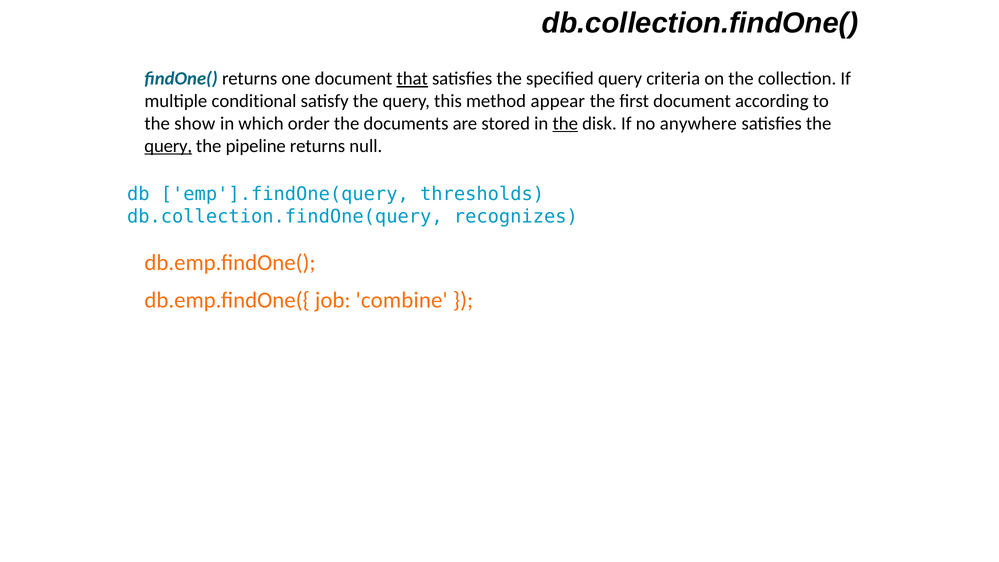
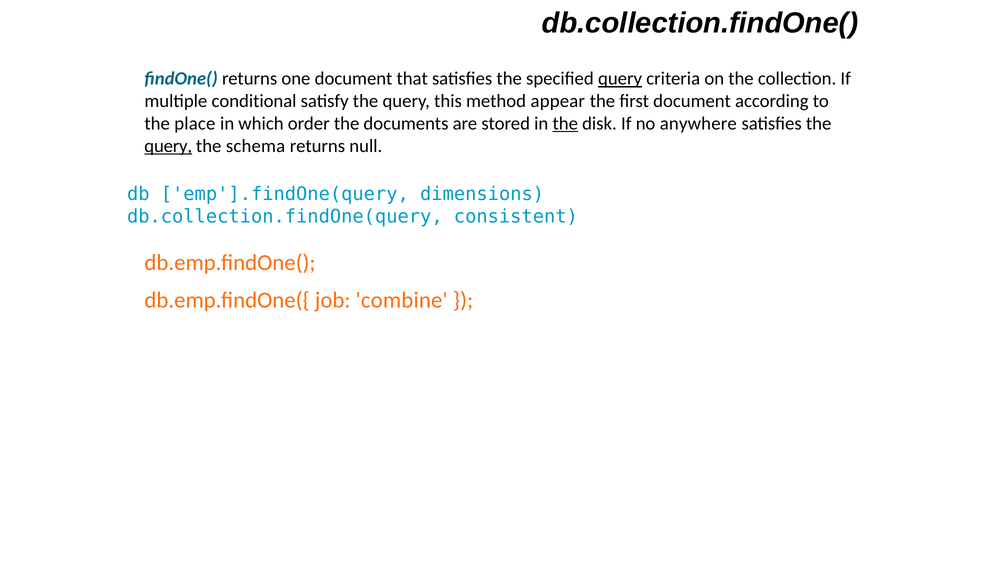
that underline: present -> none (412, 79)
query underline: none -> present (620, 79)
show: show -> place (195, 124)
pipeline: pipeline -> schema (256, 146)
thresholds: thresholds -> dimensions (482, 194)
recognizes: recognizes -> consistent (516, 217)
